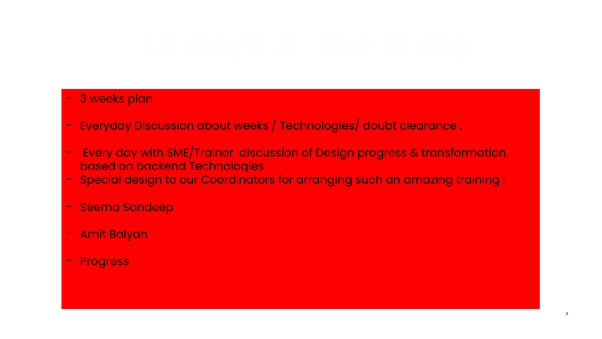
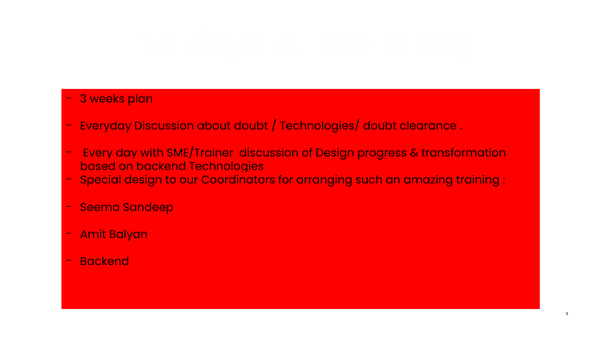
about weeks: weeks -> doubt (251, 126)
Progress: Progress -> Backend (105, 261)
